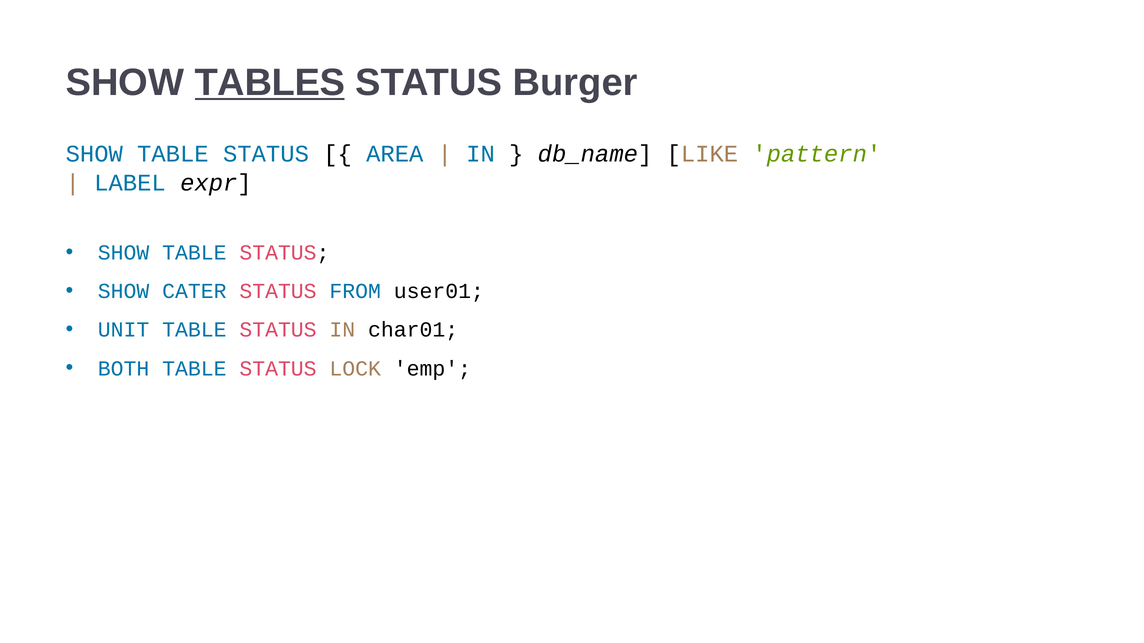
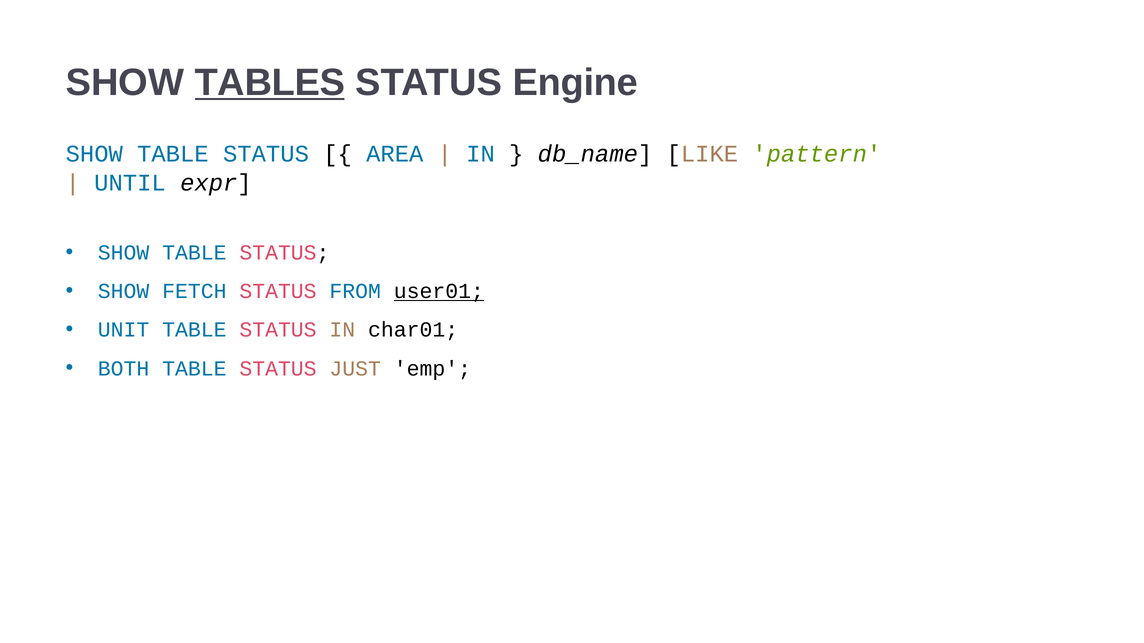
Burger: Burger -> Engine (575, 83)
LABEL: LABEL -> UNTIL (130, 183)
CATER: CATER -> FETCH (194, 292)
user01 underline: none -> present (439, 292)
LOCK: LOCK -> JUST (355, 369)
